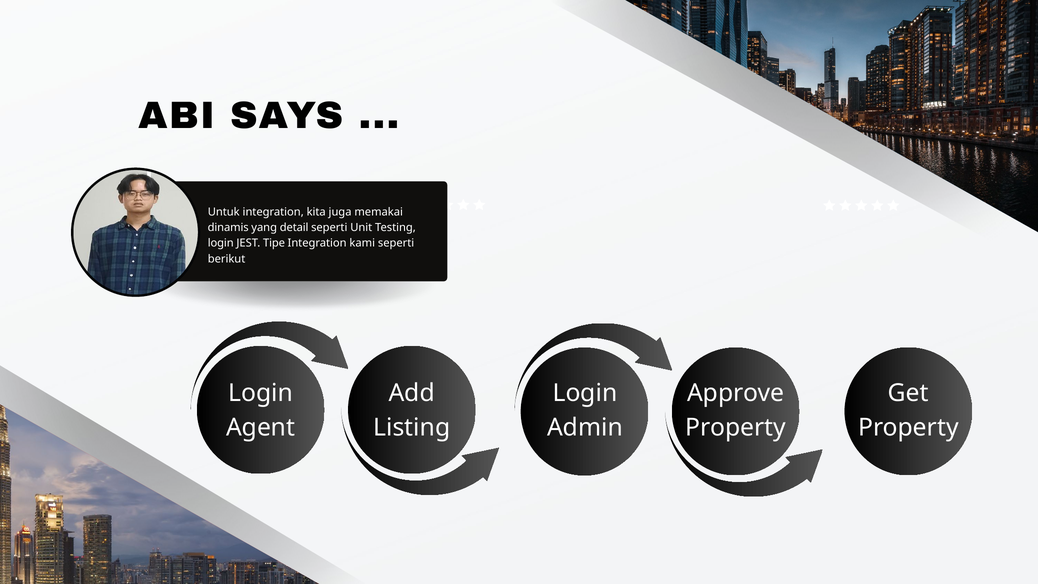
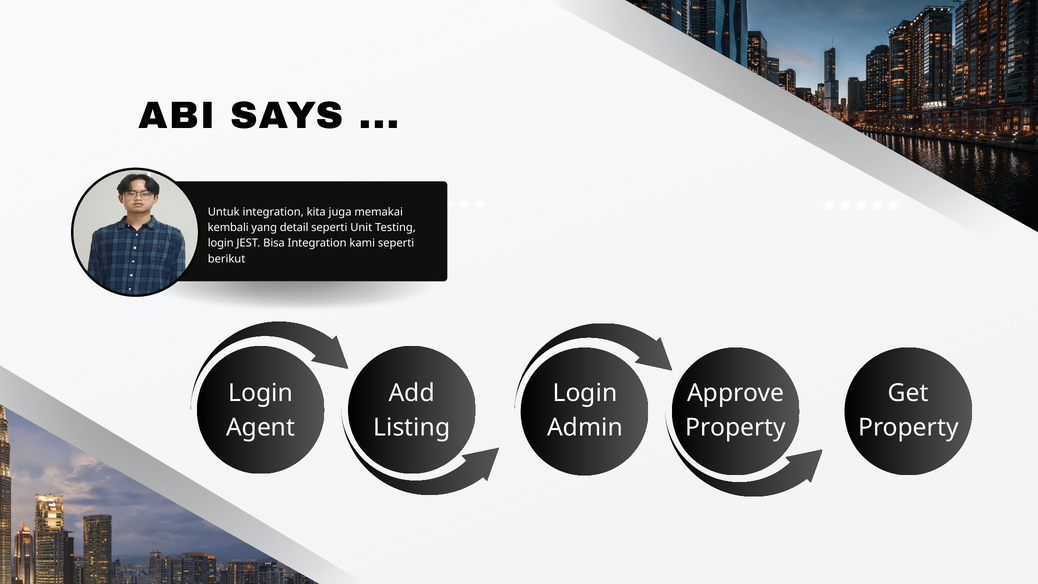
dinamis: dinamis -> kembali (228, 228)
Tipe: Tipe -> Bisa (274, 243)
